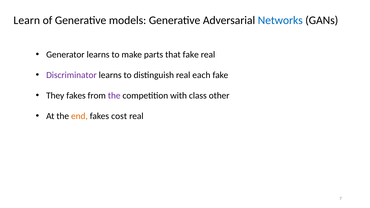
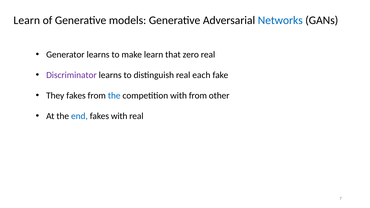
make parts: parts -> learn (154, 55)
that fake: fake -> zero (191, 55)
the colour: purple -> blue (114, 96)
with class: class -> from (198, 96)
end colour: orange -> blue (79, 116)
fakes cost: cost -> with (119, 116)
